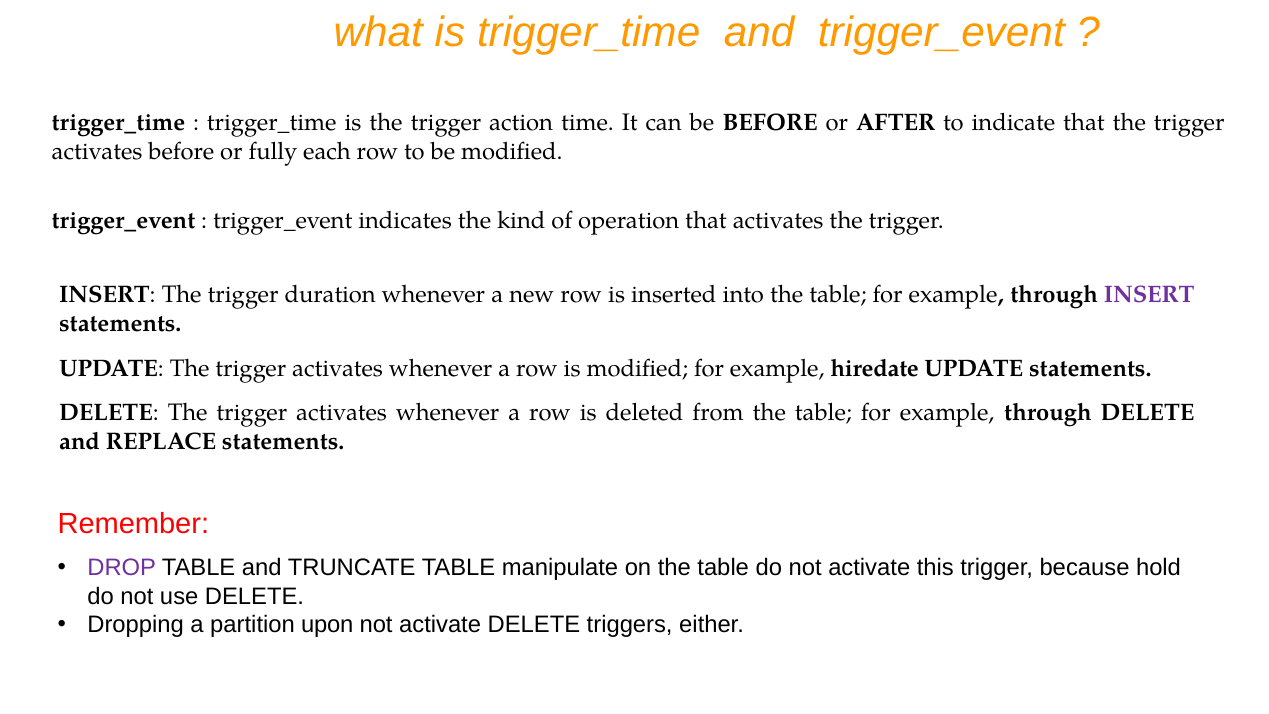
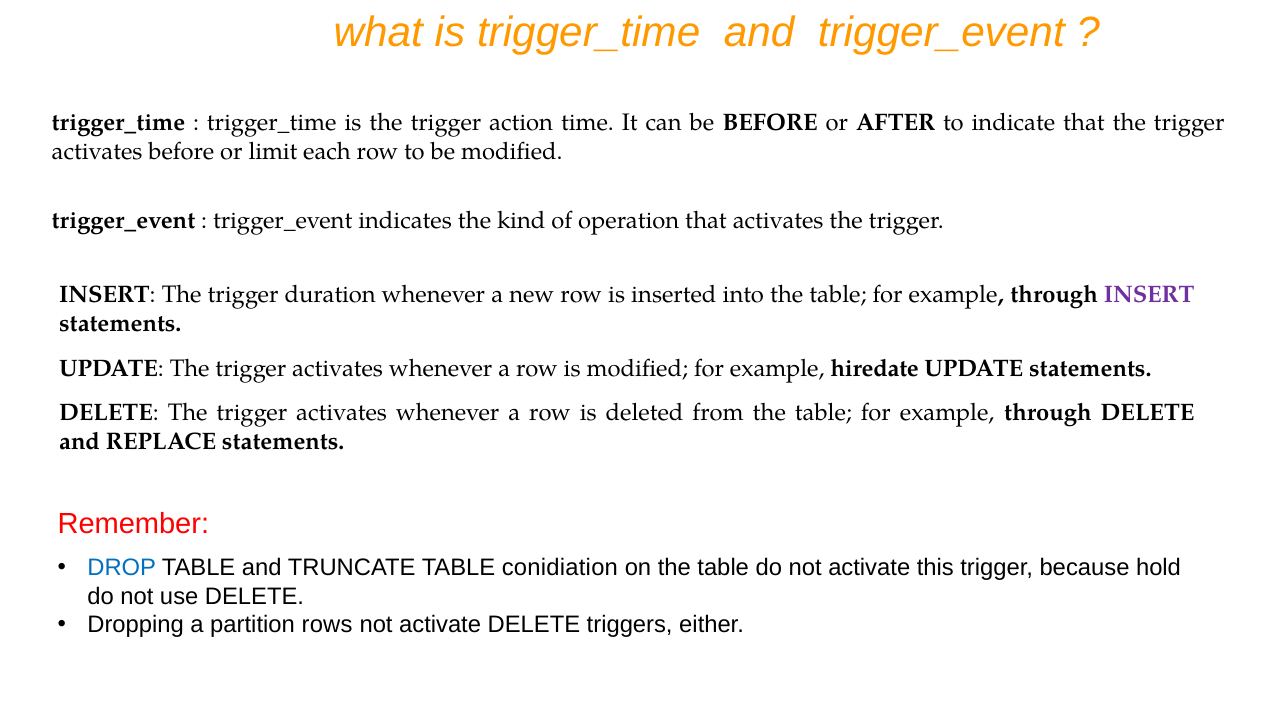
fully: fully -> limit (273, 151)
DROP colour: purple -> blue (122, 567)
manipulate: manipulate -> conidiation (560, 567)
upon: upon -> rows (327, 625)
